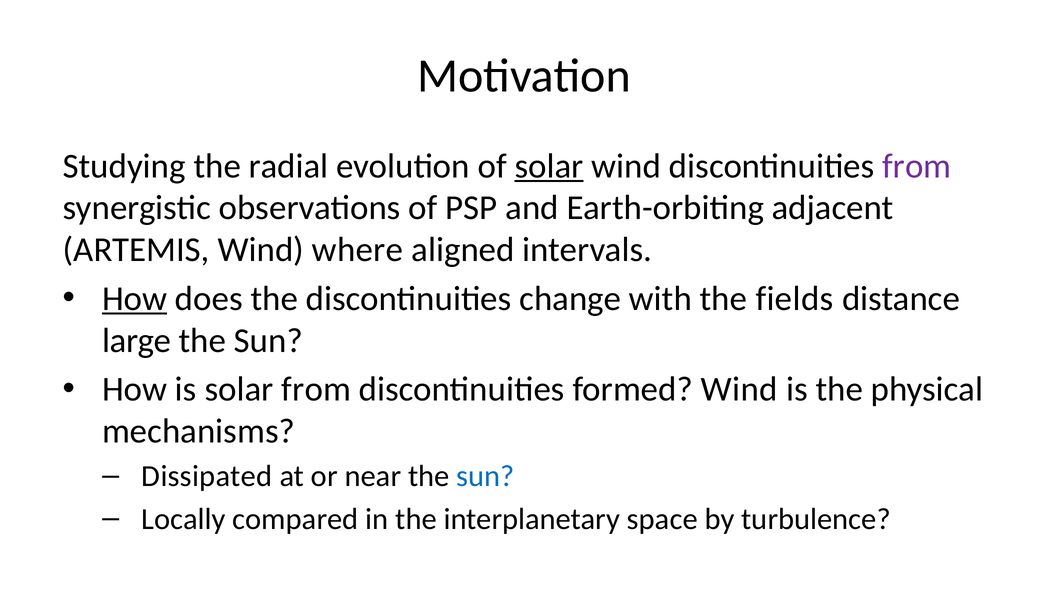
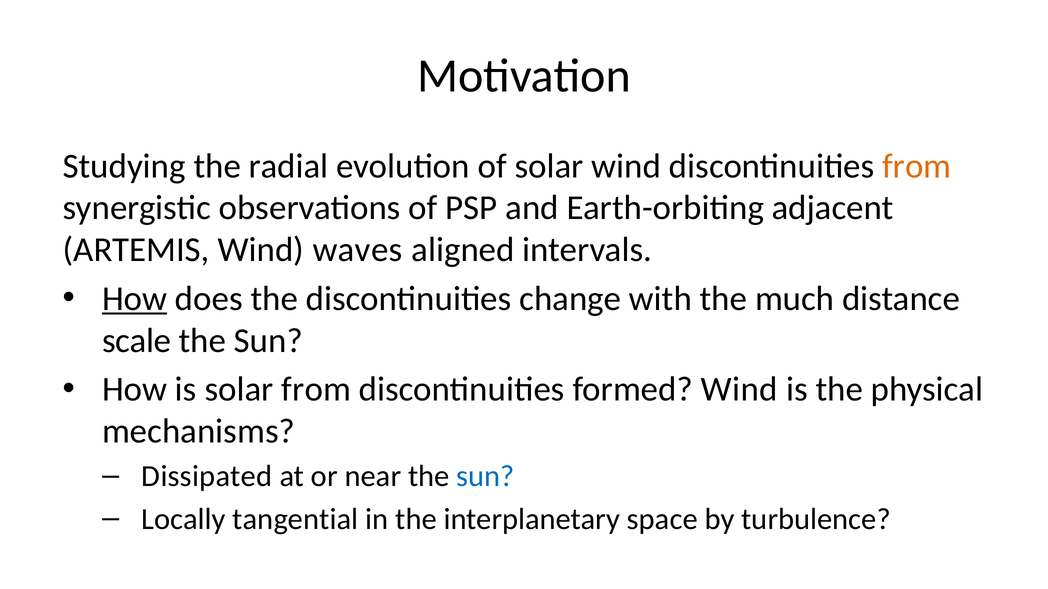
solar underline: present -> none (549, 166)
from colour: purple -> orange (917, 166)
where: where -> waves (357, 250)
fields: fields -> much (795, 299)
large: large -> scale (137, 341)
compared: compared -> tangential (295, 520)
